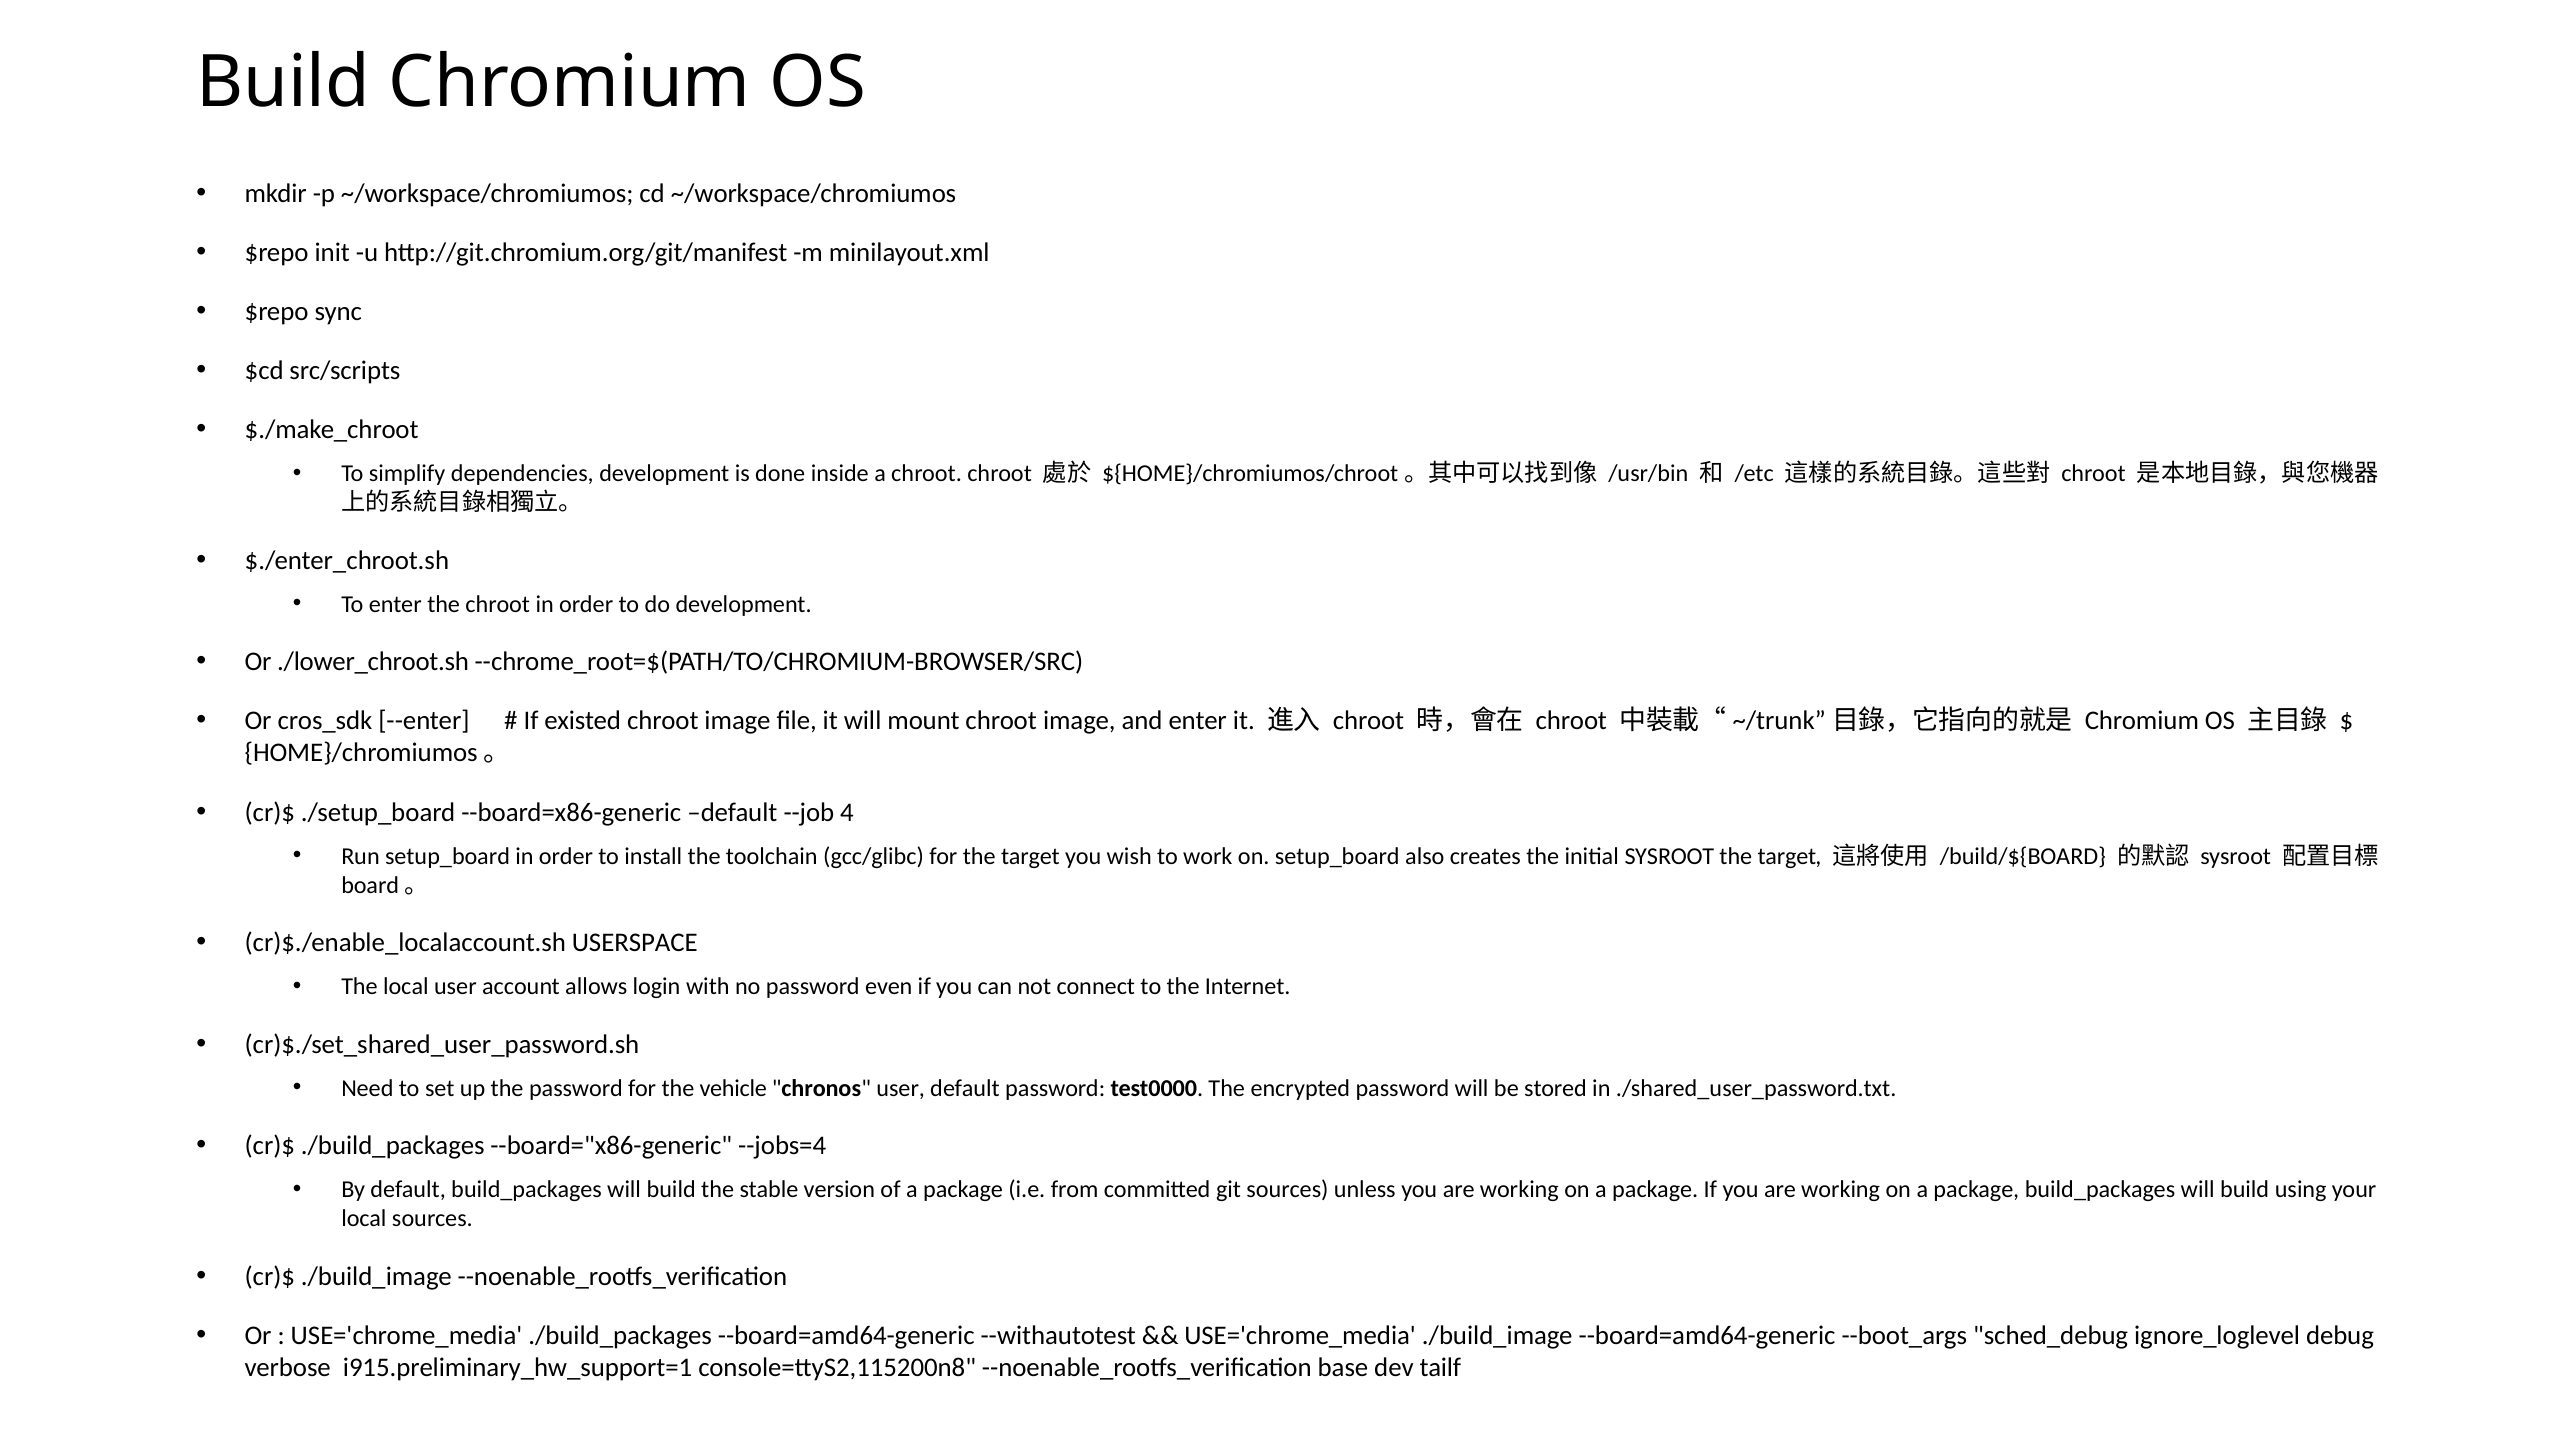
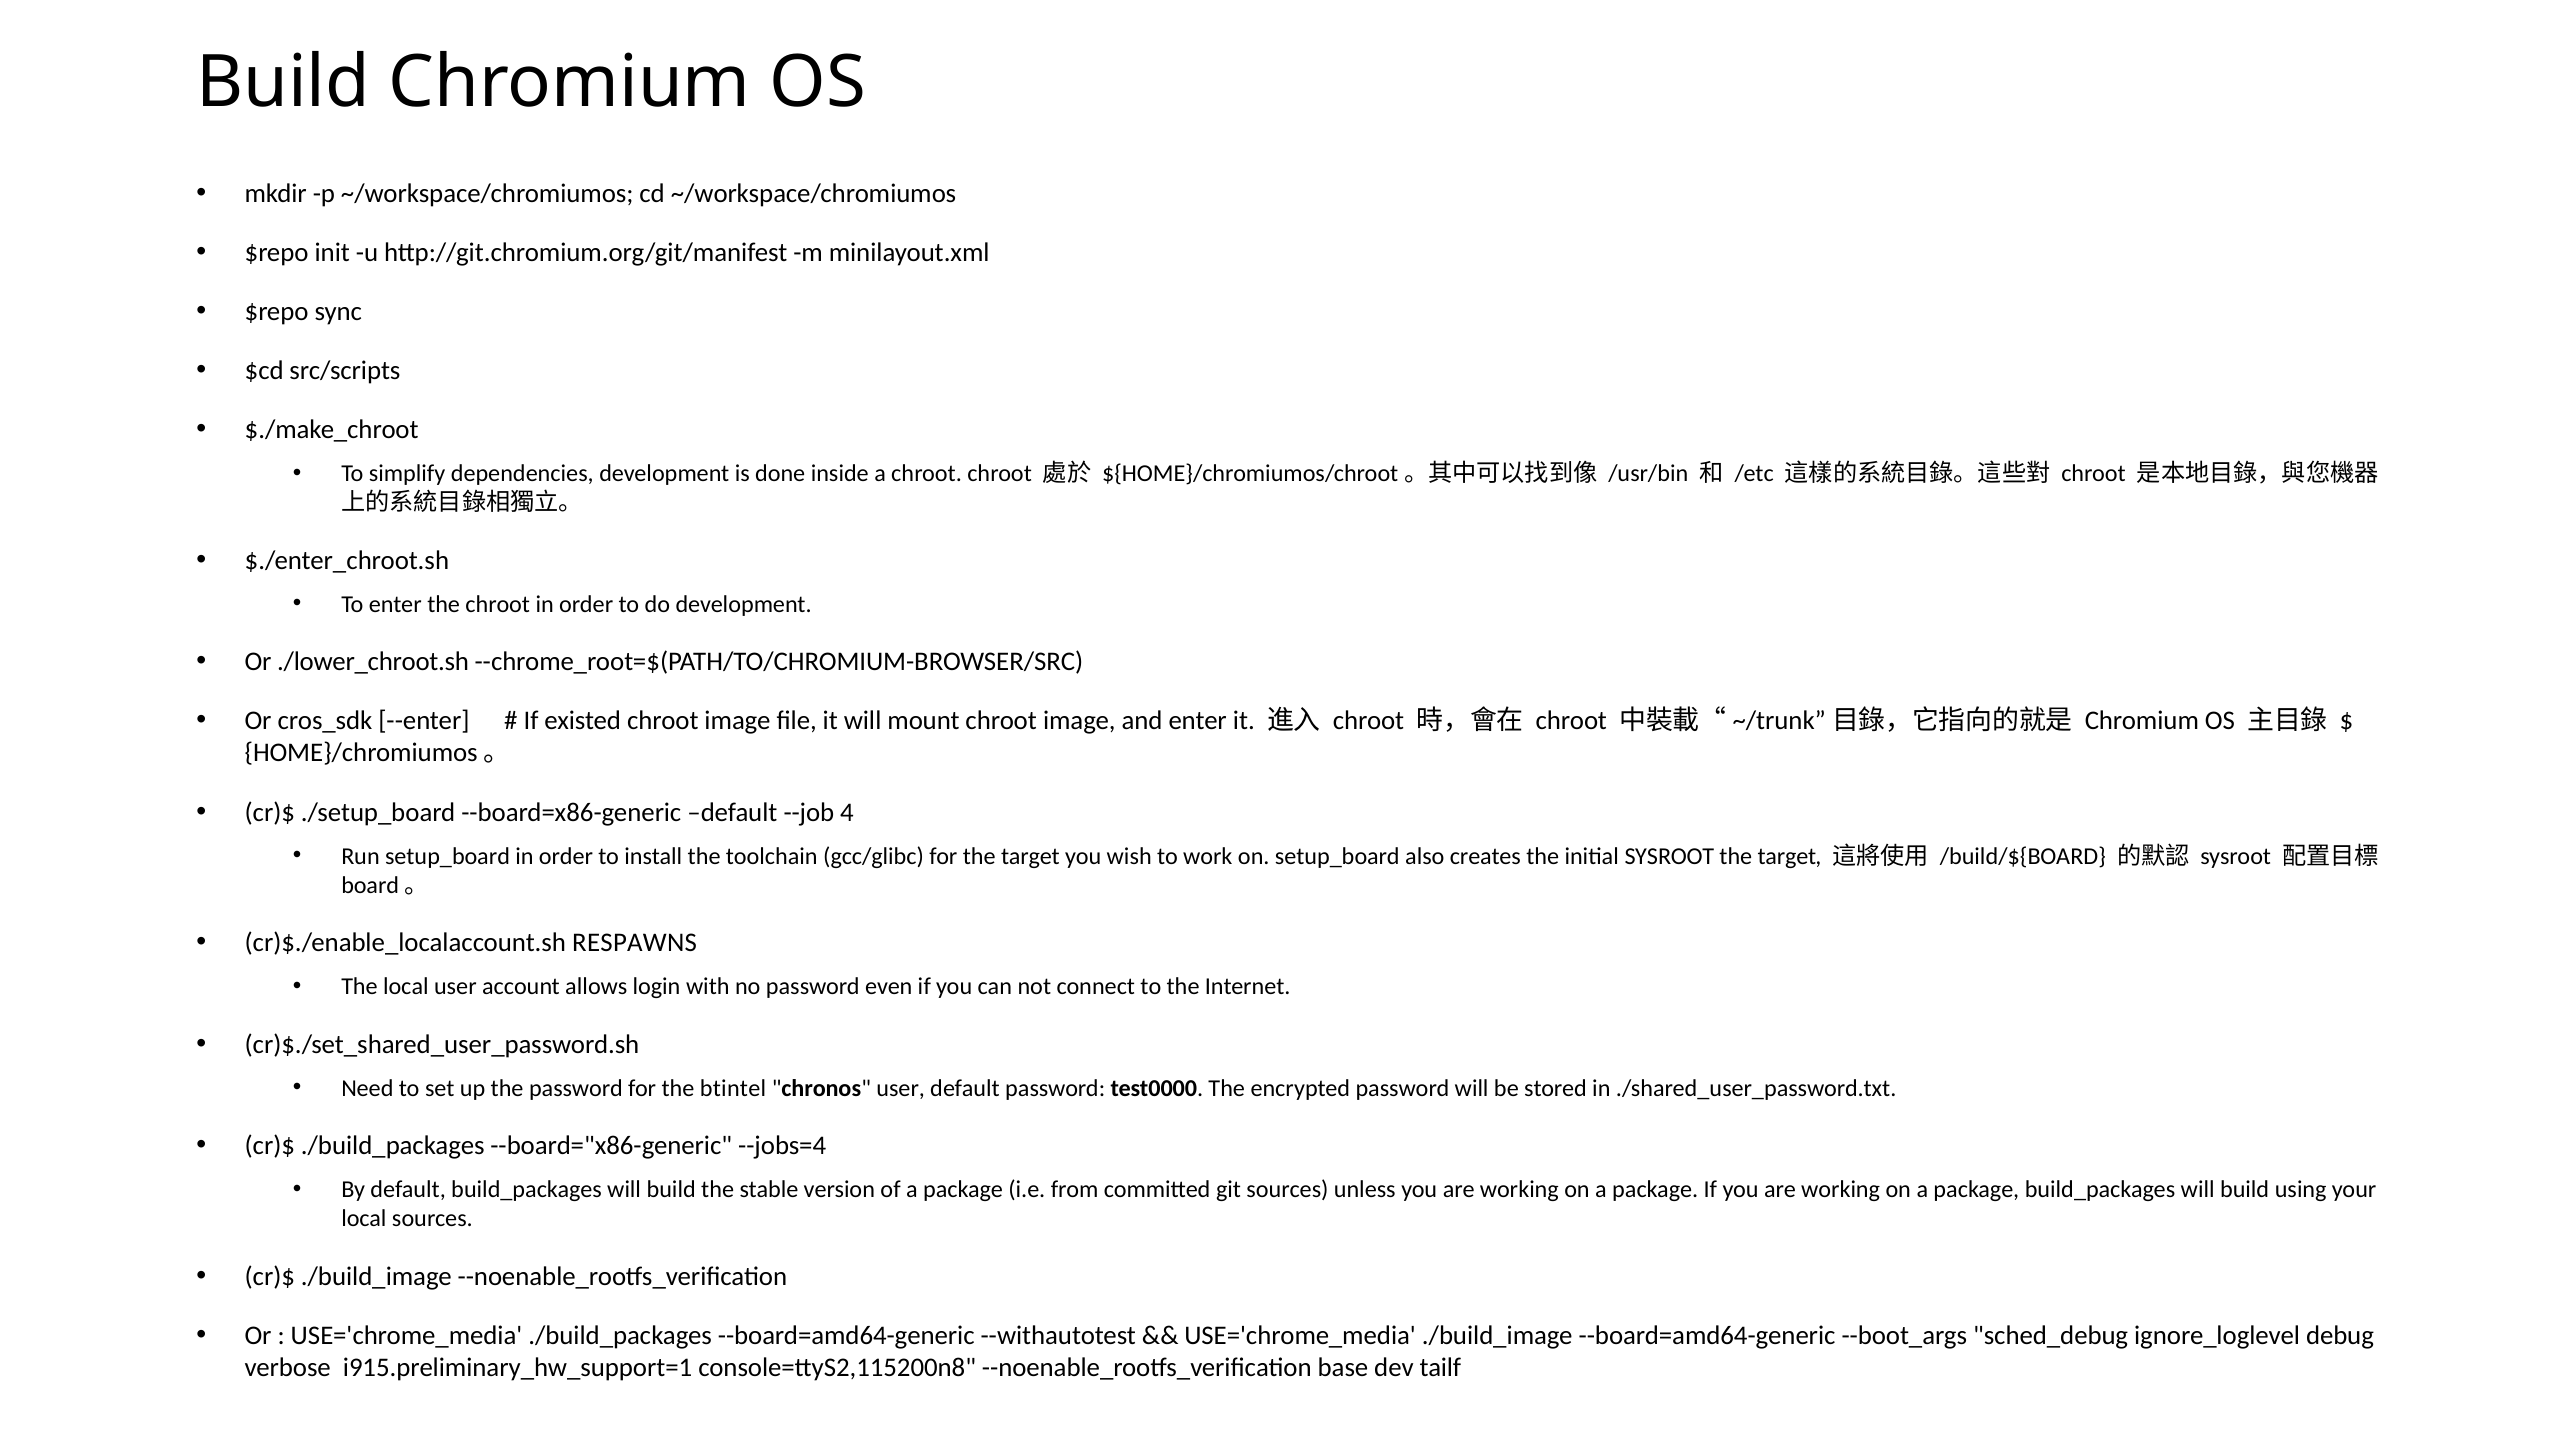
USERSPACE: USERSPACE -> RESPAWNS (635, 943)
vehicle: vehicle -> btintel (733, 1088)
